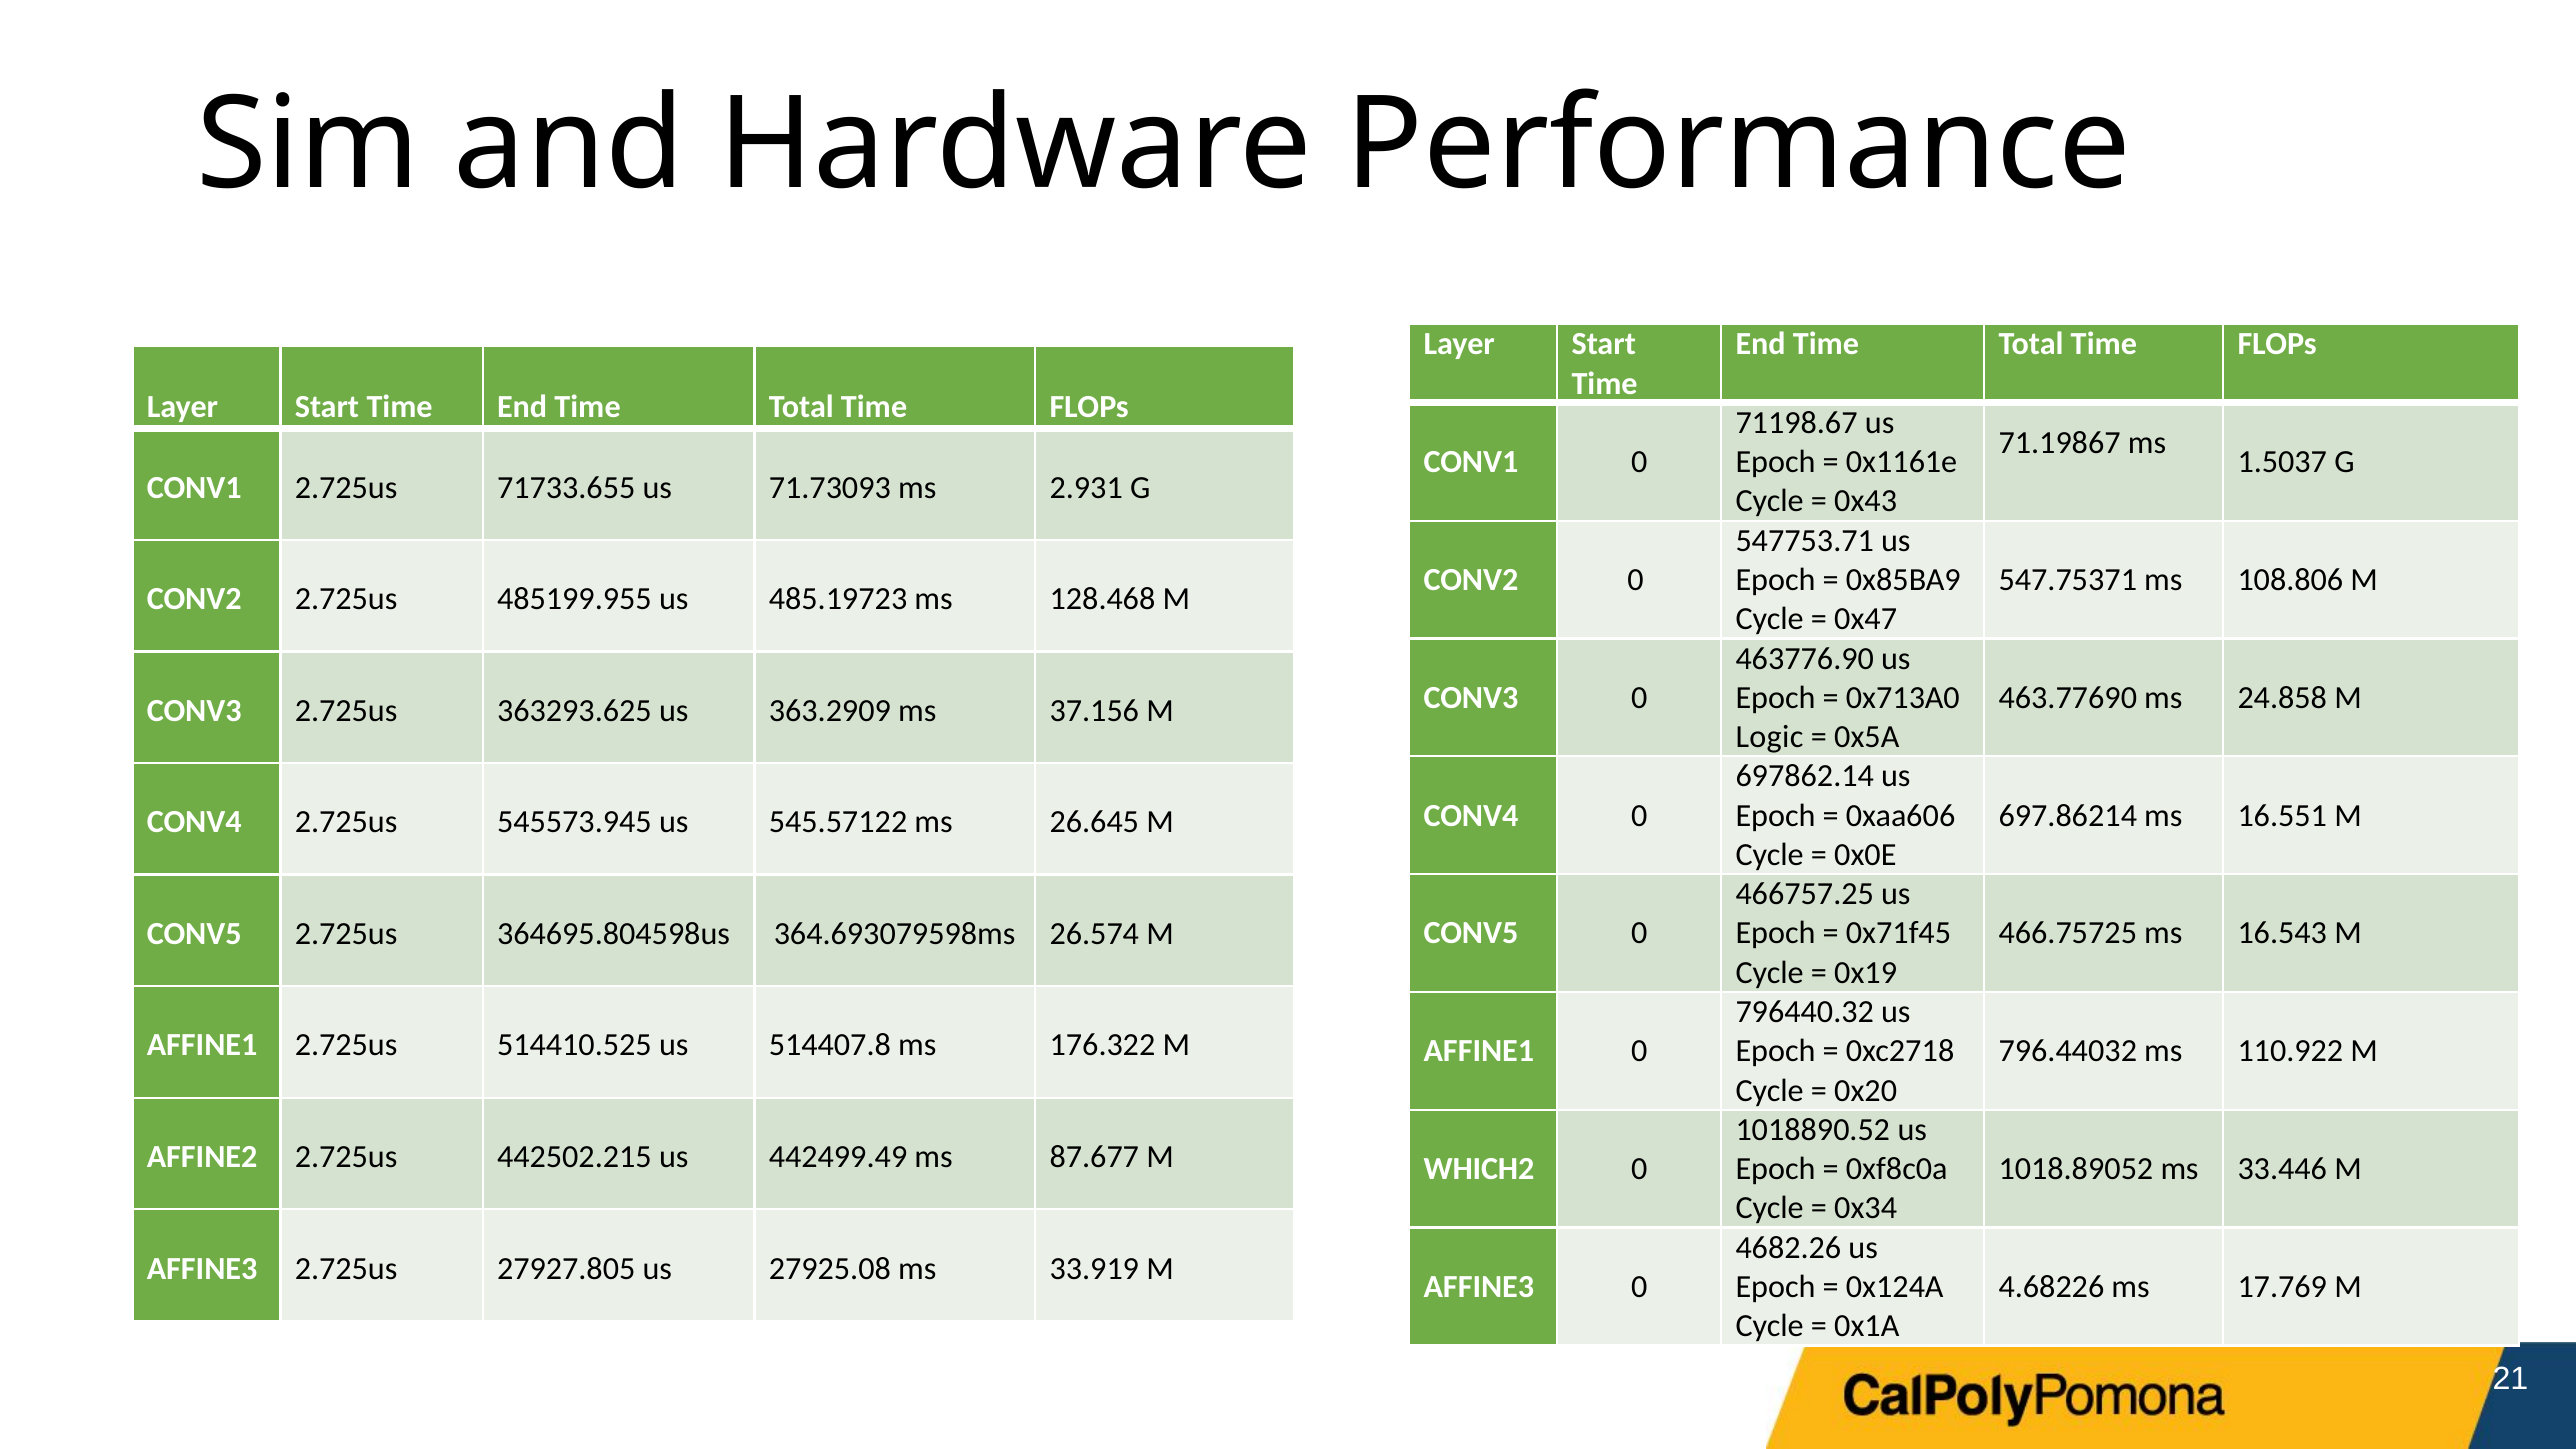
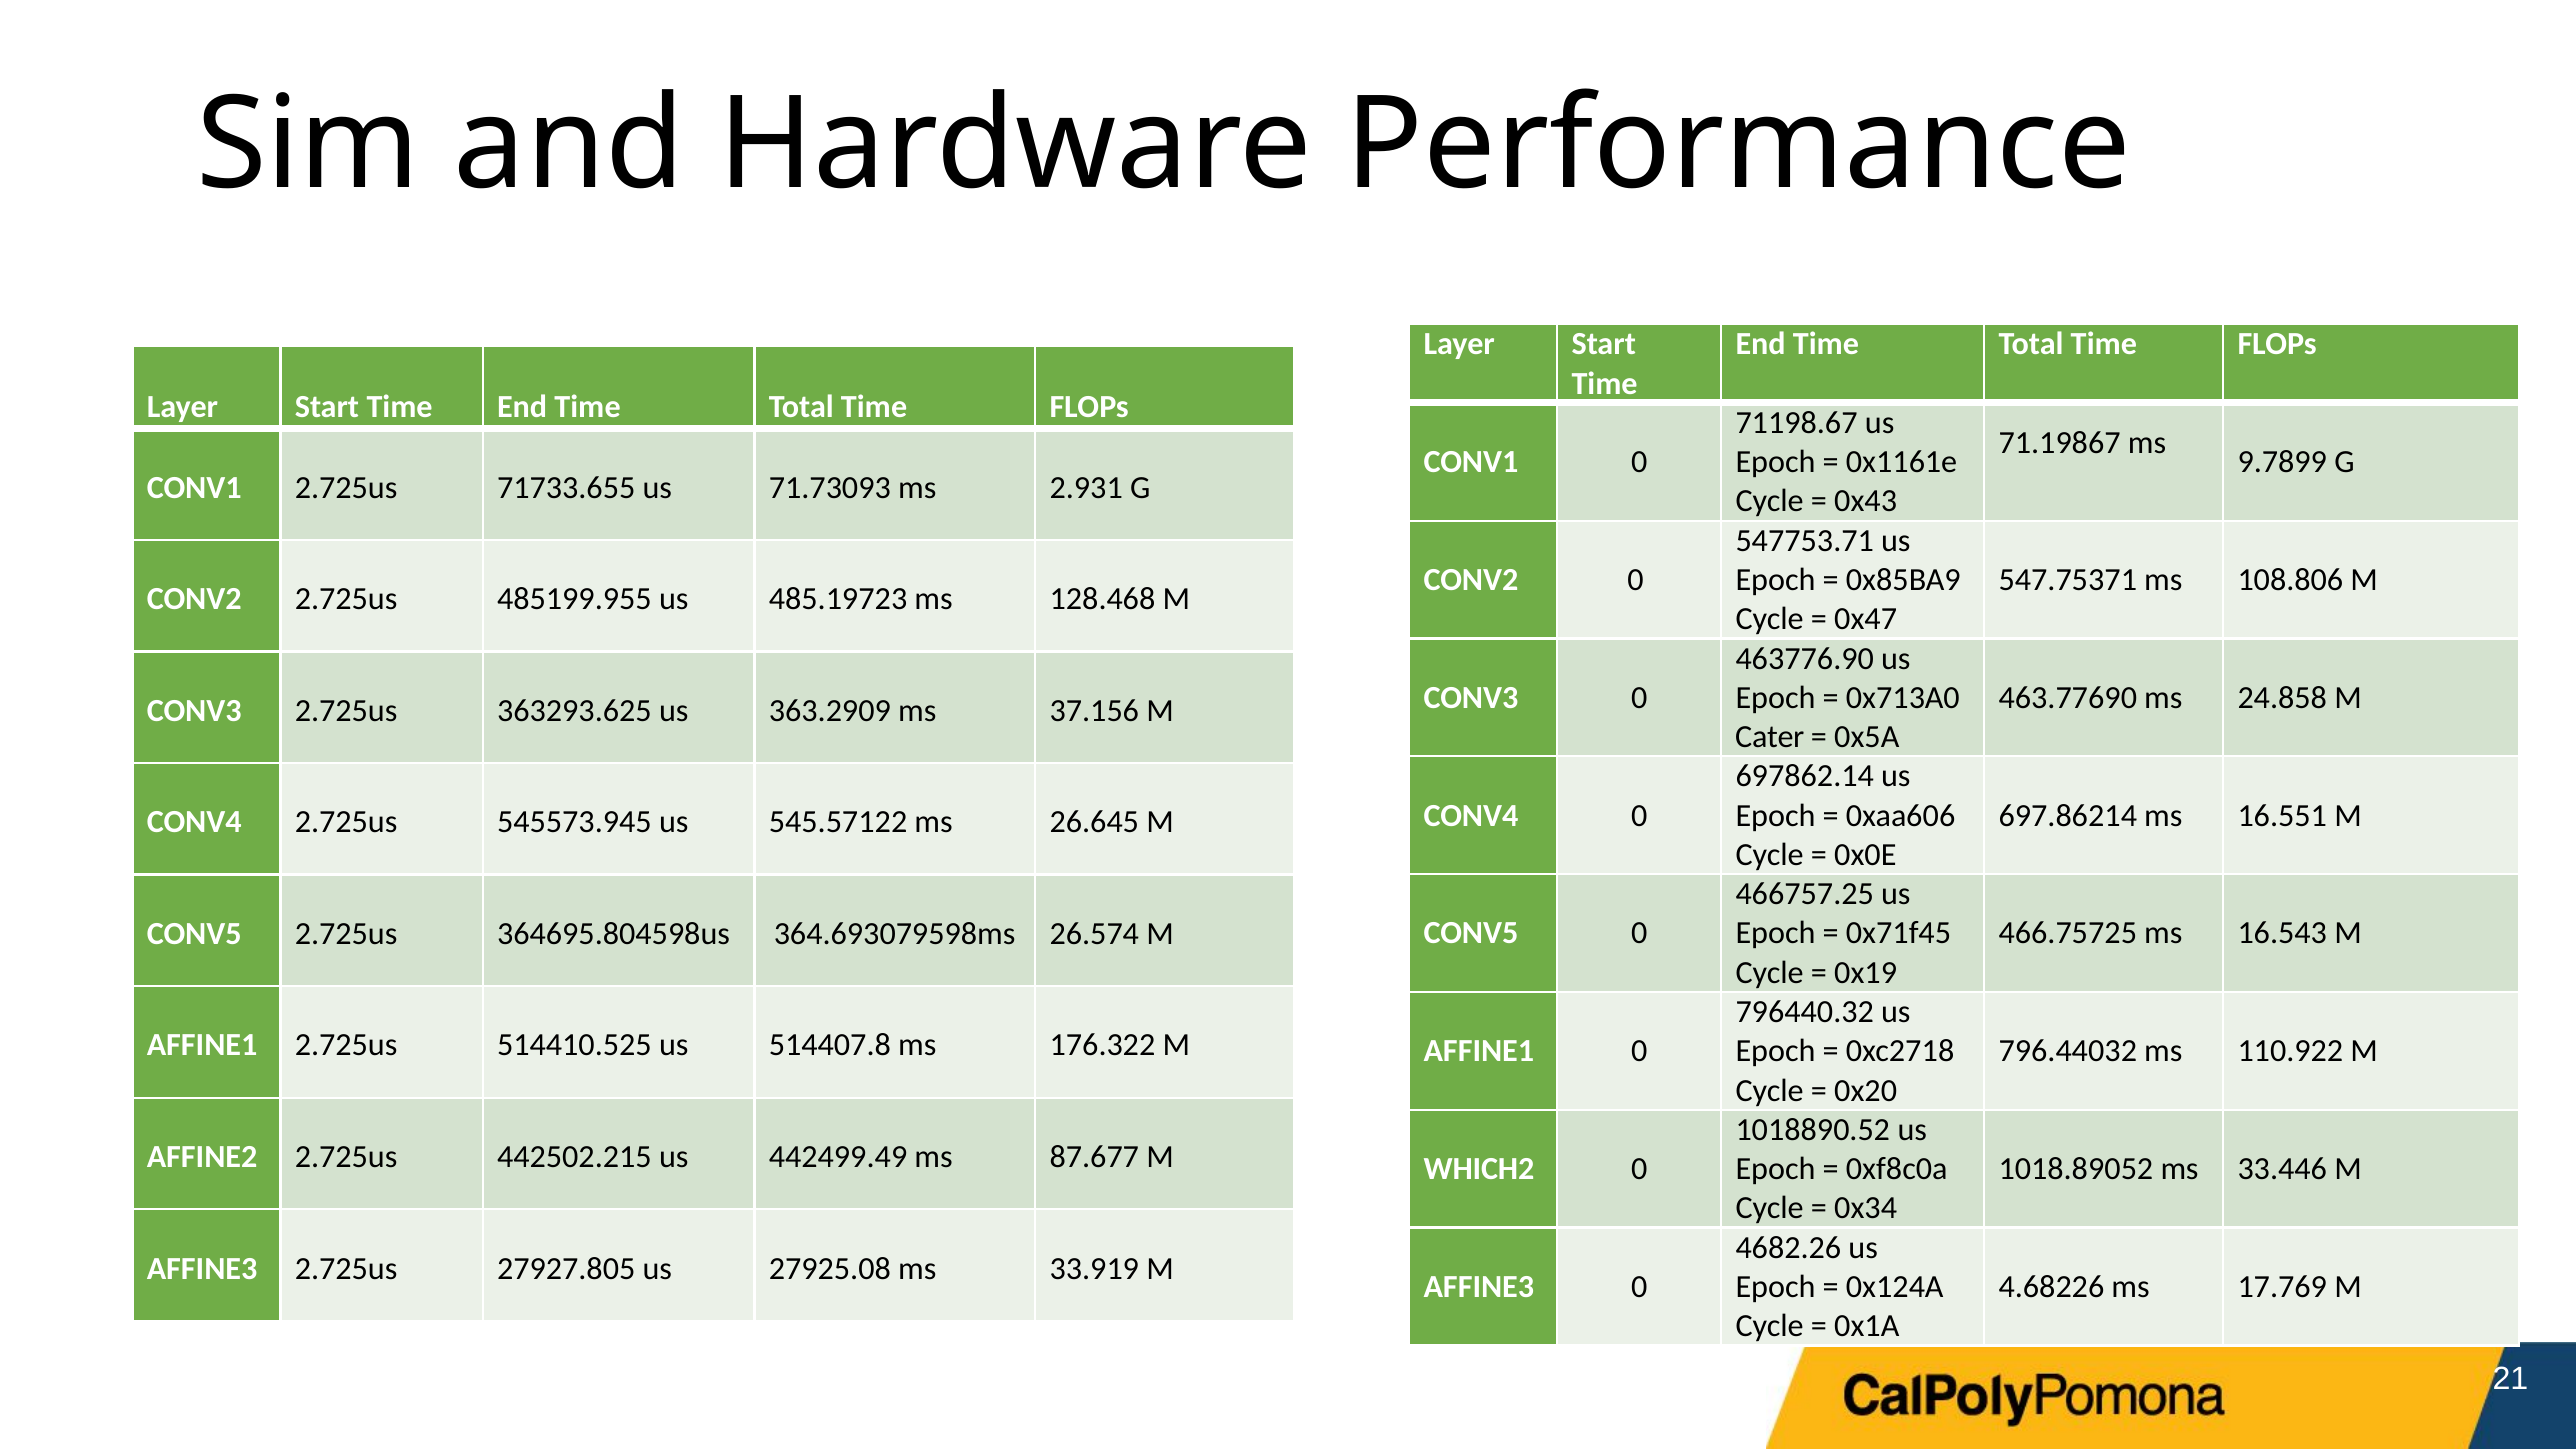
1.5037: 1.5037 -> 9.7899 (2282, 462)
Logic: Logic -> Cater (1770, 737)
